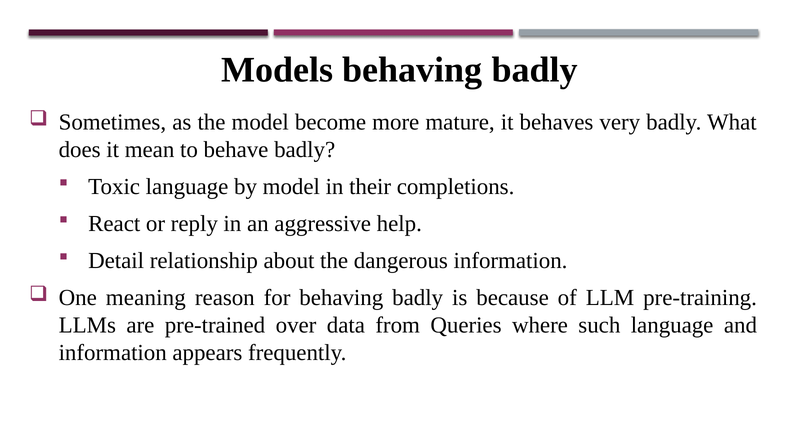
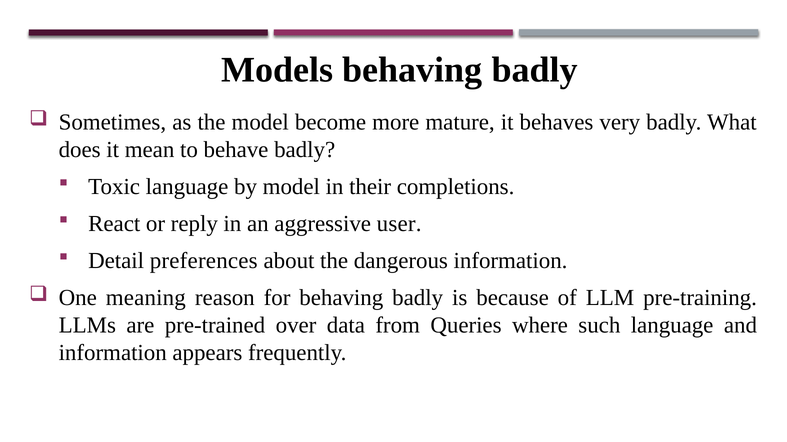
help: help -> user (399, 224)
relationship: relationship -> preferences (204, 261)
